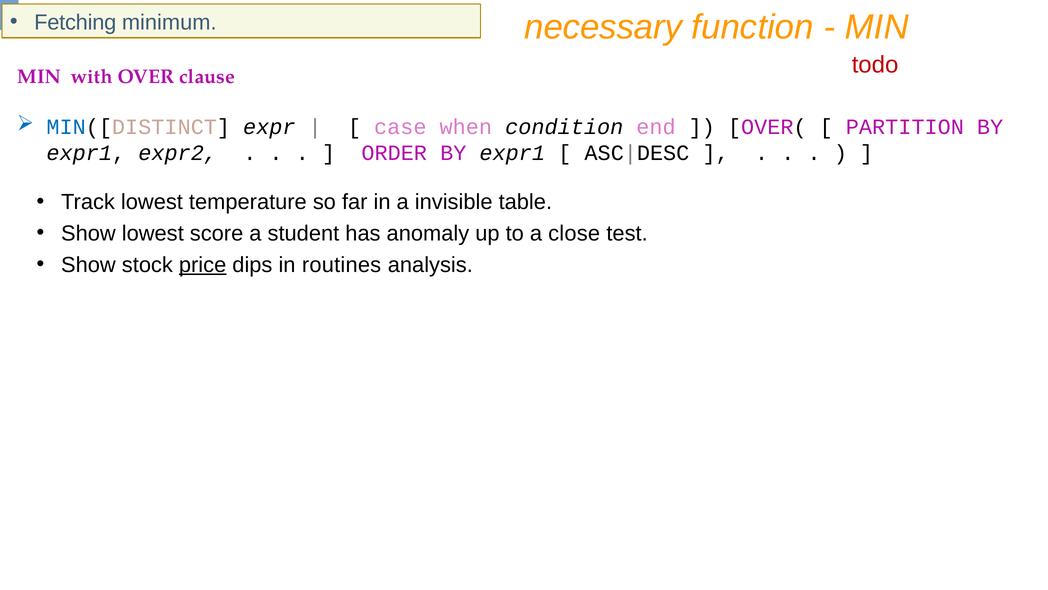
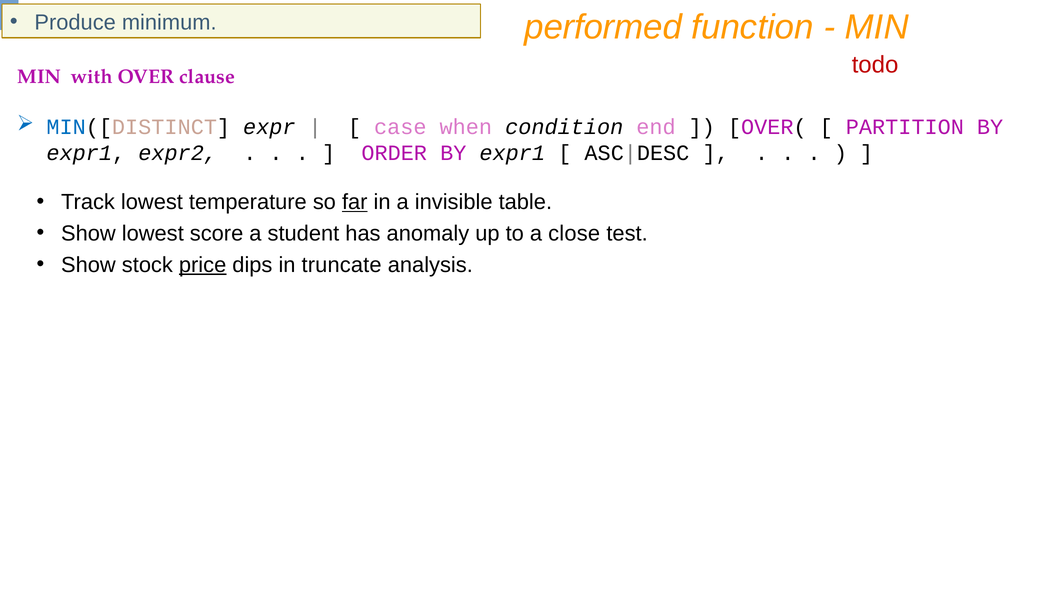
Fetching: Fetching -> Produce (75, 22)
necessary: necessary -> performed (603, 27)
far underline: none -> present (355, 202)
routines: routines -> truncate (342, 265)
